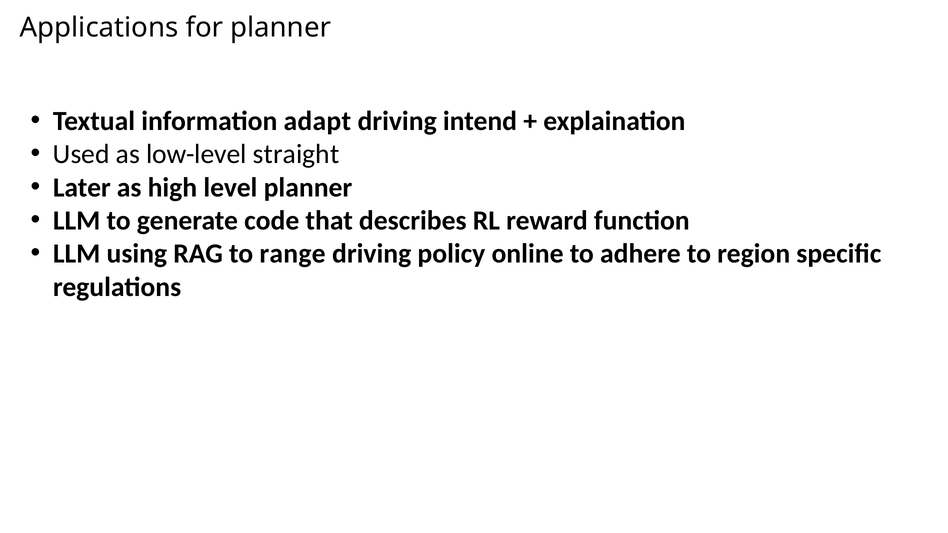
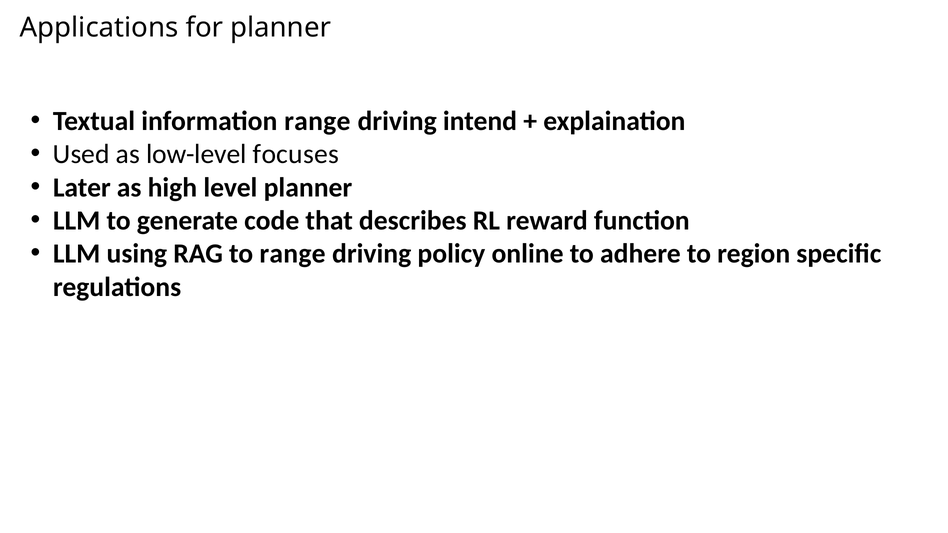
information adapt: adapt -> range (317, 121)
straight: straight -> focuses (296, 154)
